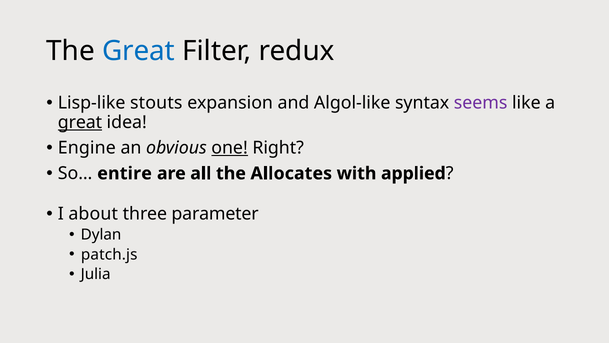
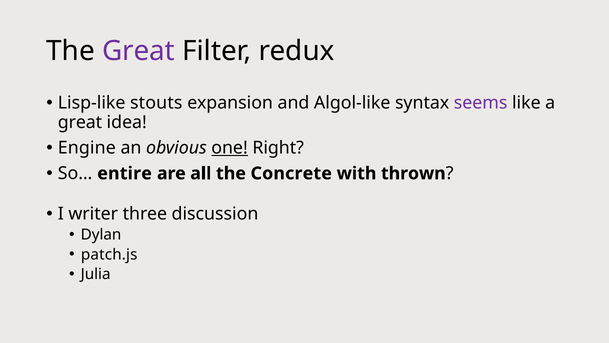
Great colour: blue -> purple (139, 51)
great underline: present -> none (80, 122)
Allocates: Allocates -> Concrete (291, 173)
applied: applied -> thrown (413, 173)
about: about -> writer (93, 214)
parameter: parameter -> discussion (215, 214)
